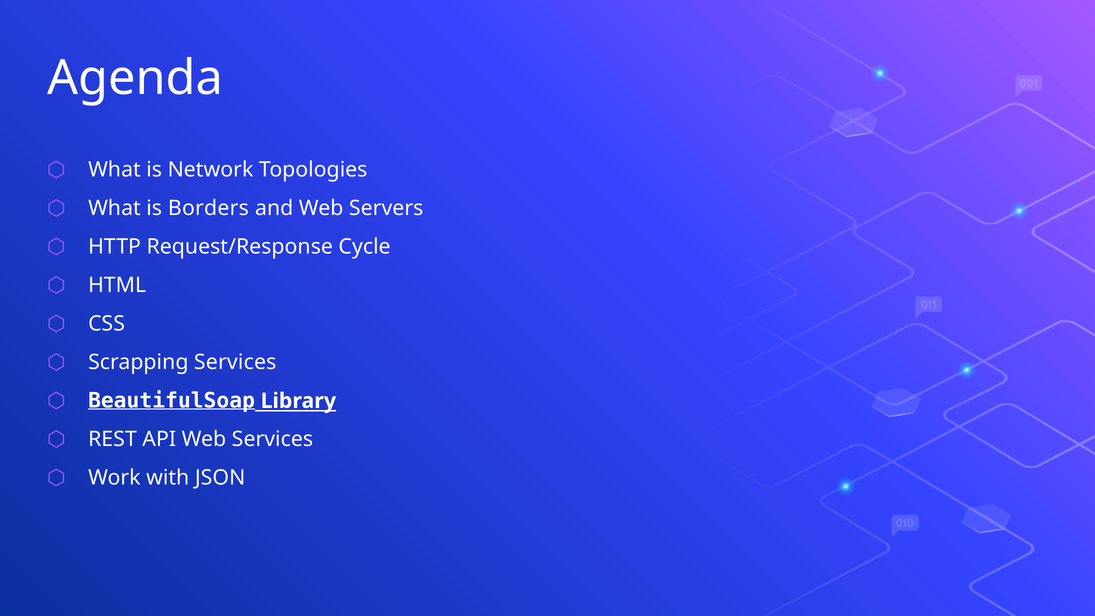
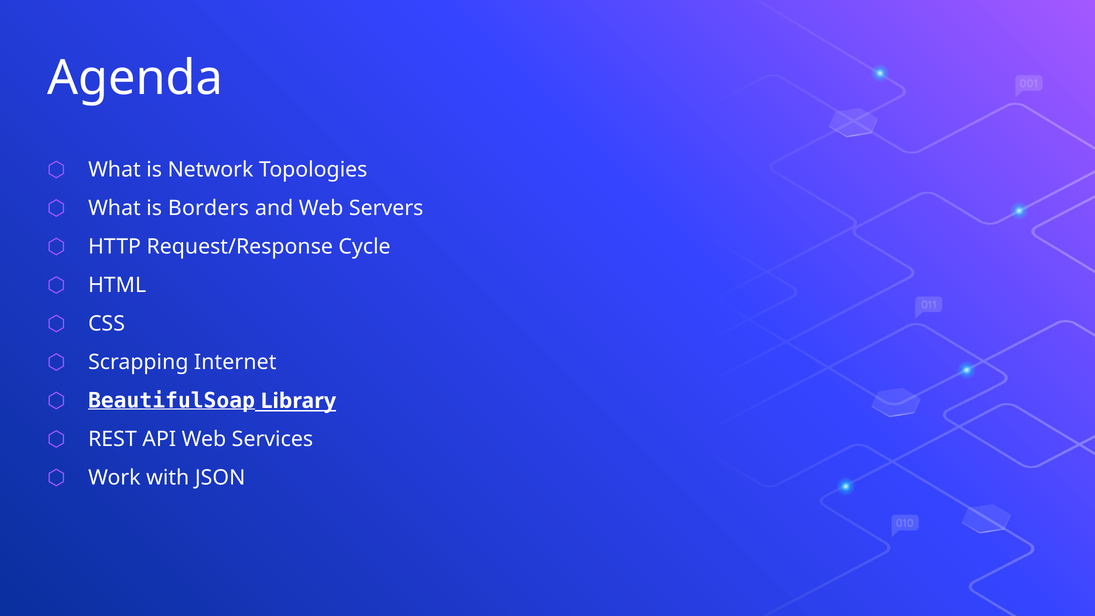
Scrapping Services: Services -> Internet (235, 362)
